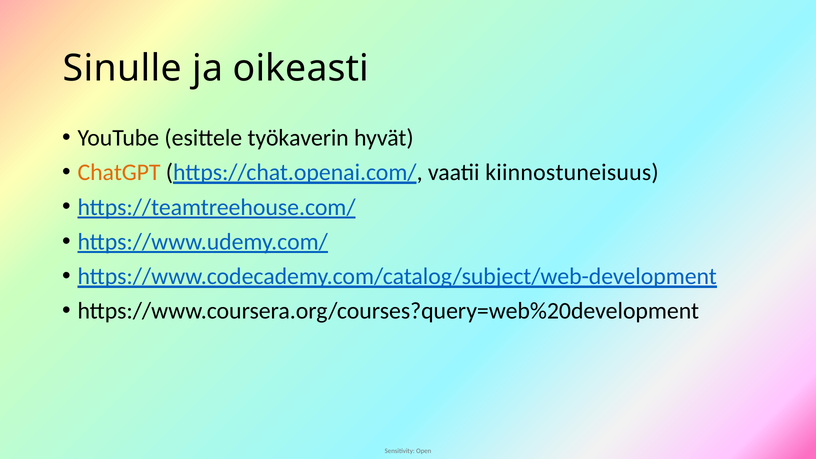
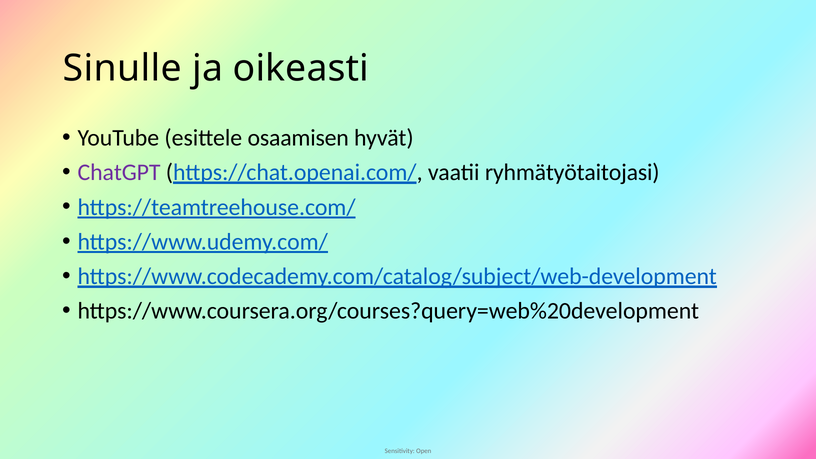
työkaverin: työkaverin -> osaamisen (298, 138)
ChatGPT colour: orange -> purple (119, 172)
kiinnostuneisuus: kiinnostuneisuus -> ryhmätyötaitojasi (572, 172)
